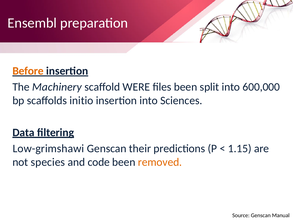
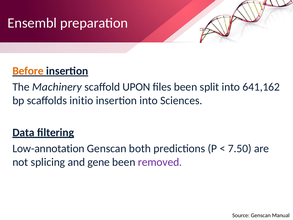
WERE: WERE -> UPON (136, 87)
600,000: 600,000 -> 641,162 (261, 87)
Low-grimshawi: Low-grimshawi -> Low-annotation (48, 148)
their: their -> both (140, 148)
1.15: 1.15 -> 7.50 (240, 148)
species: species -> splicing (48, 162)
code: code -> gene (99, 162)
removed colour: orange -> purple (160, 162)
